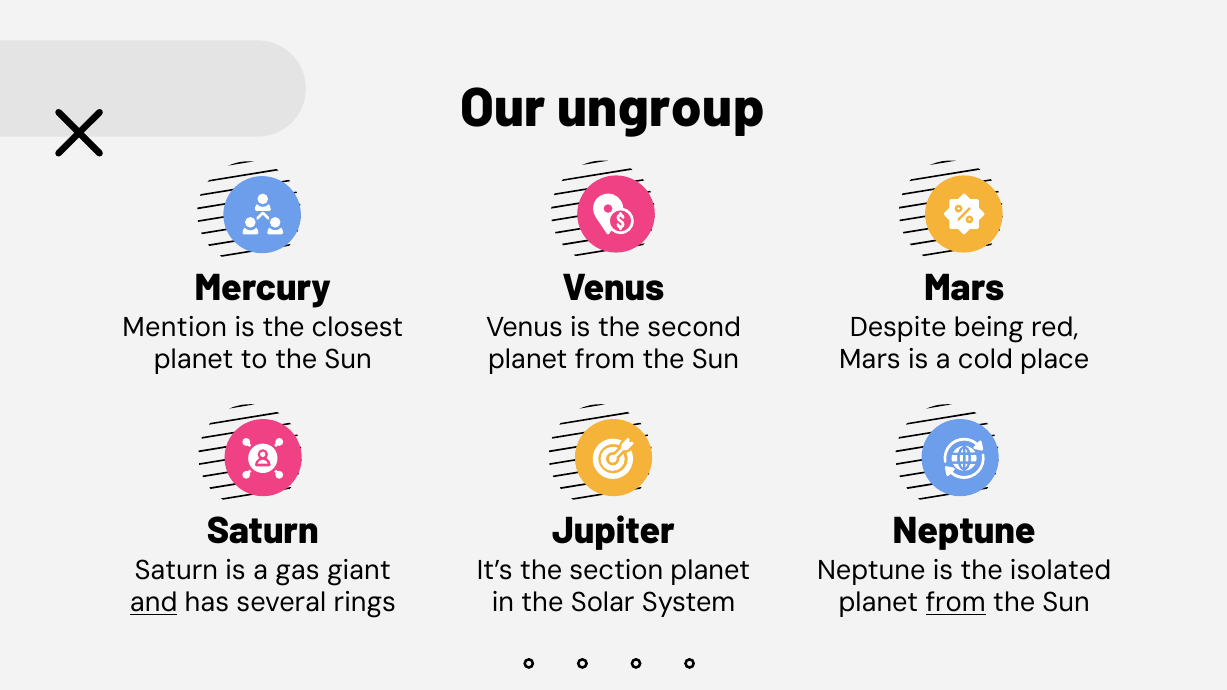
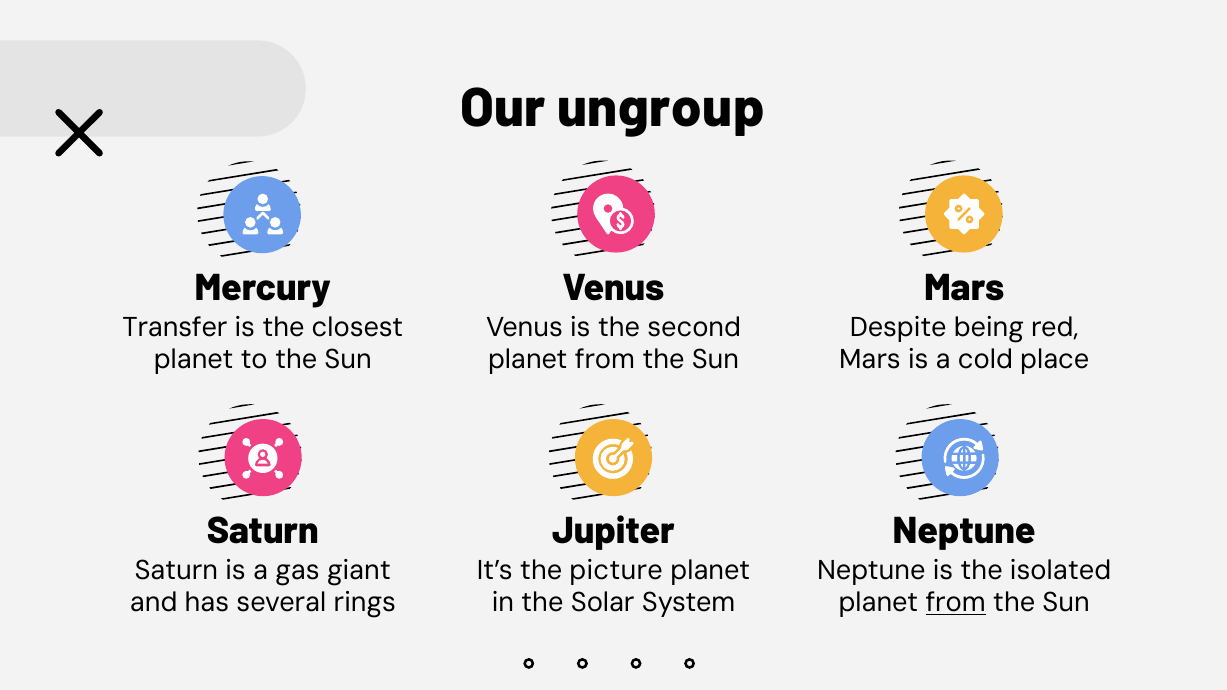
Mention: Mention -> Transfer (175, 327)
section: section -> picture (616, 570)
and underline: present -> none (154, 603)
